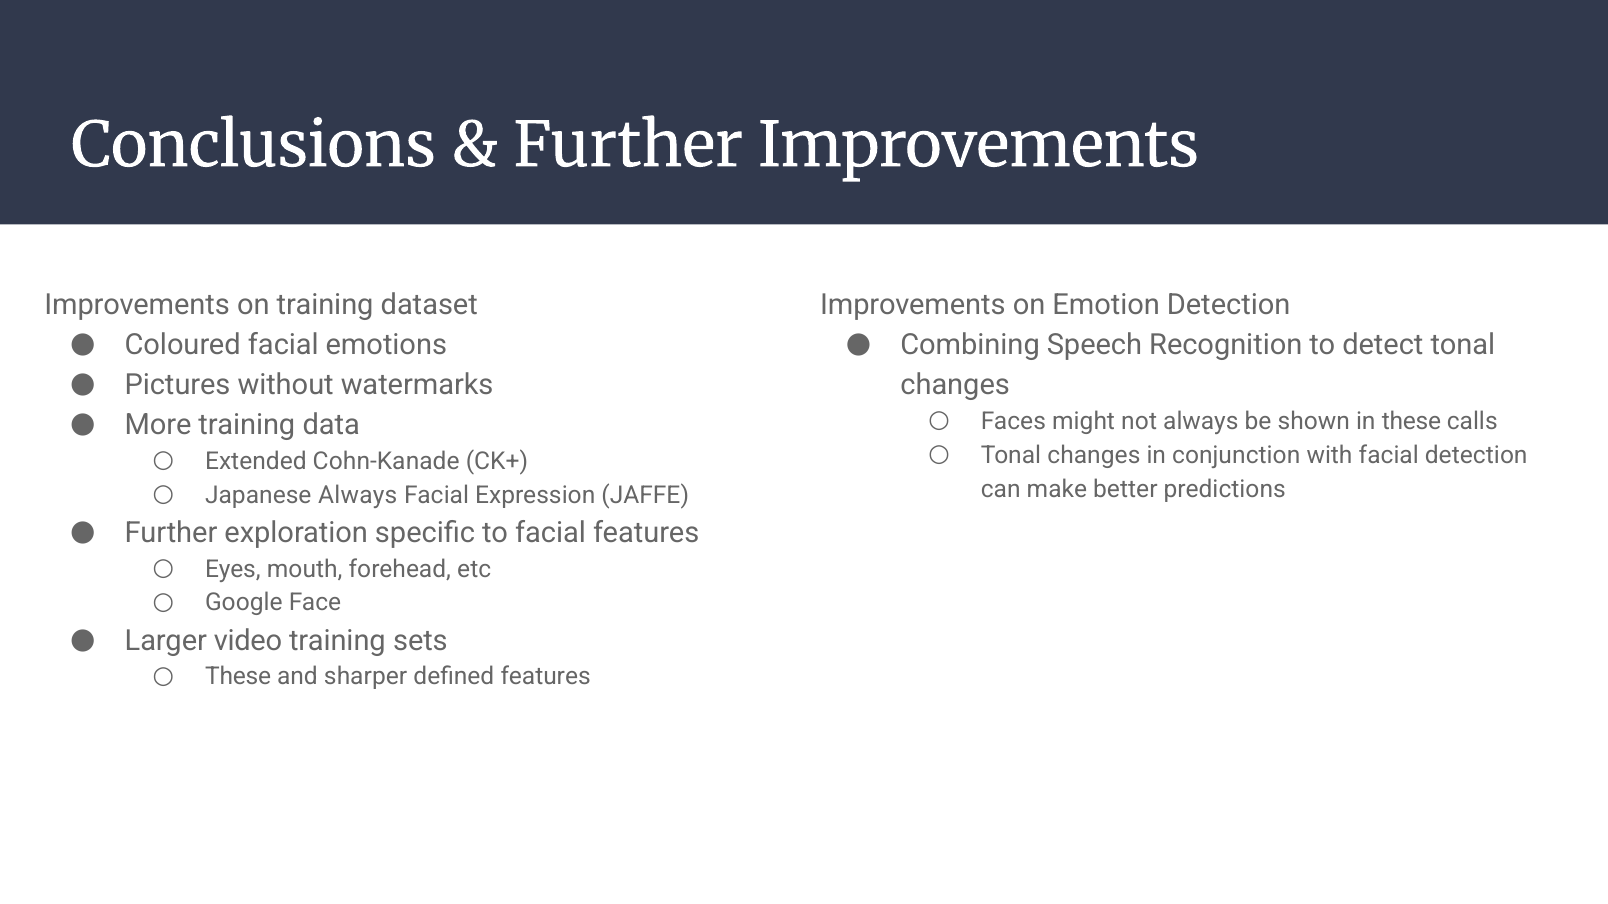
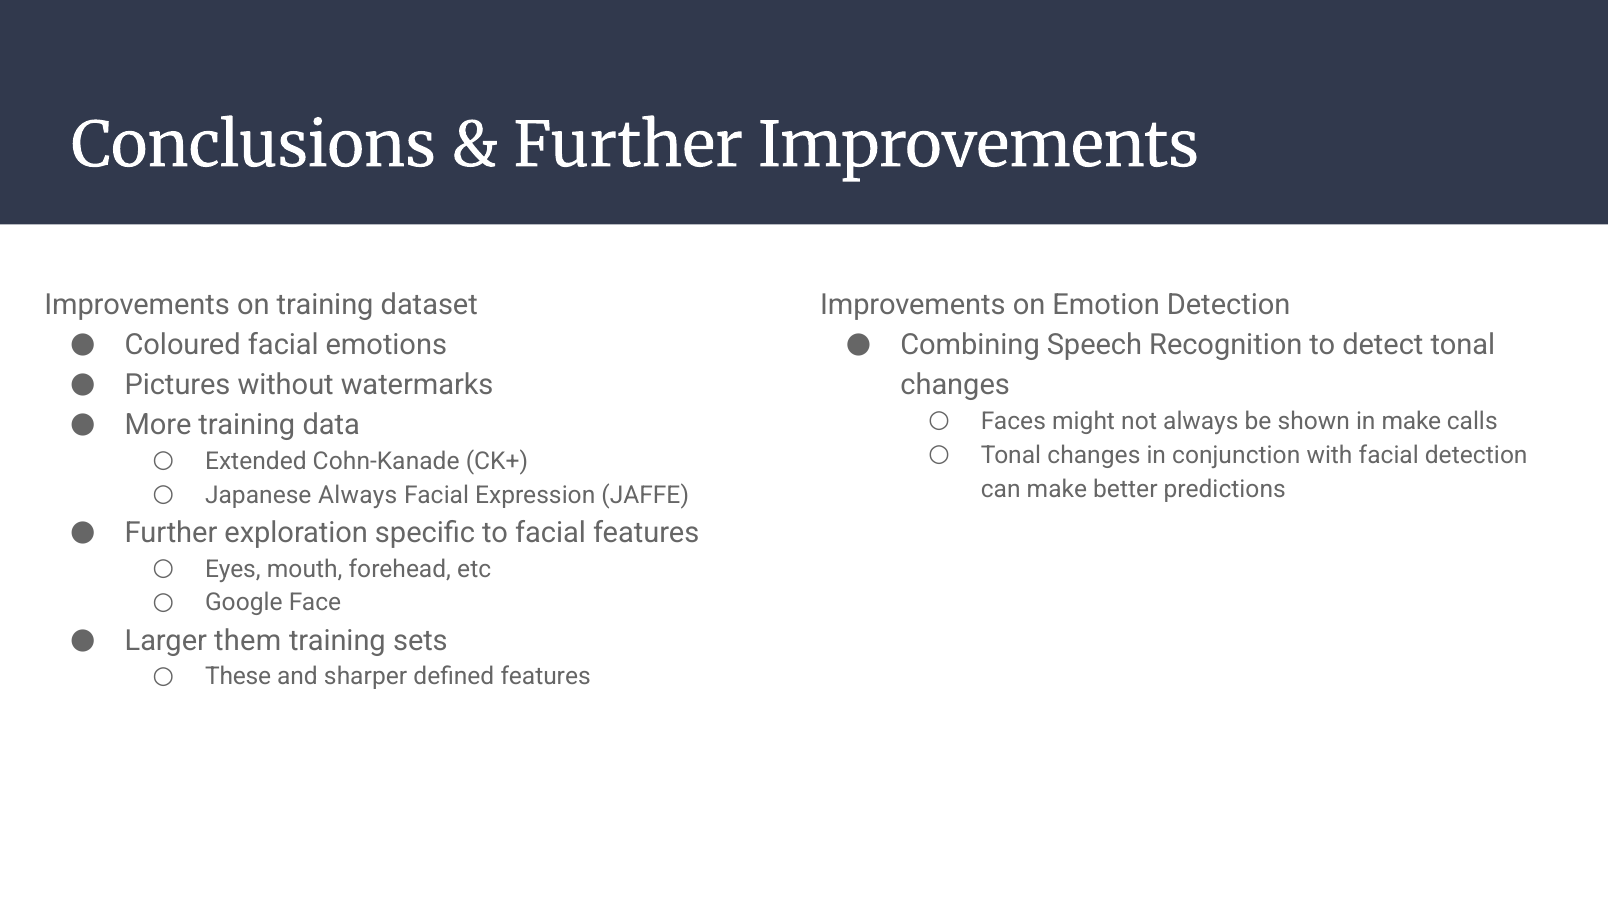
in these: these -> make (1411, 421)
video: video -> them (248, 641)
